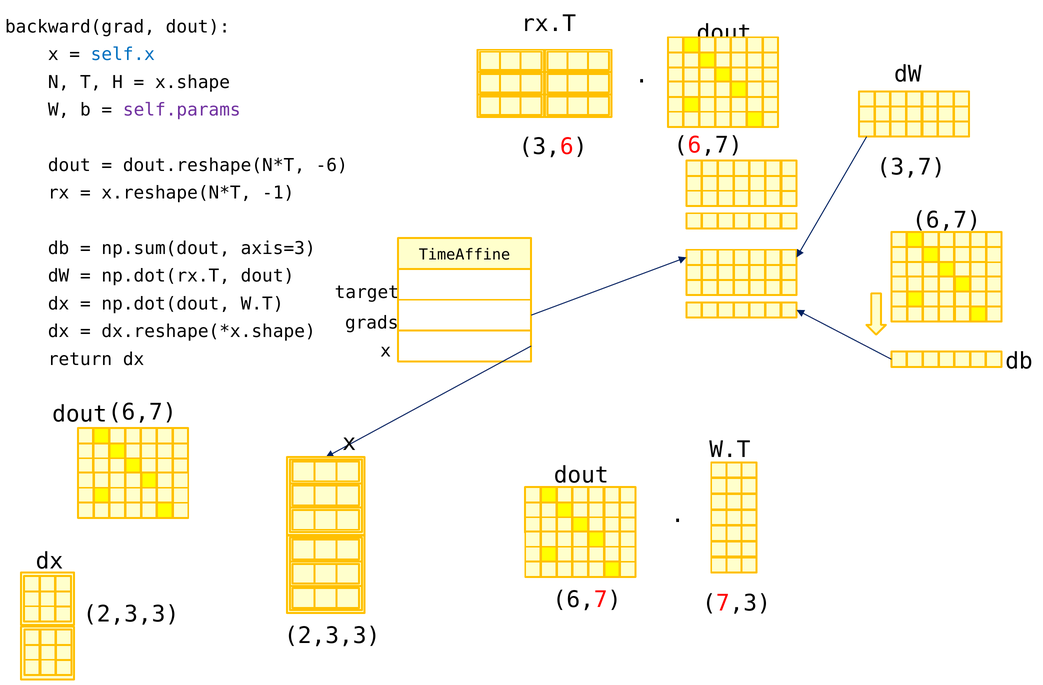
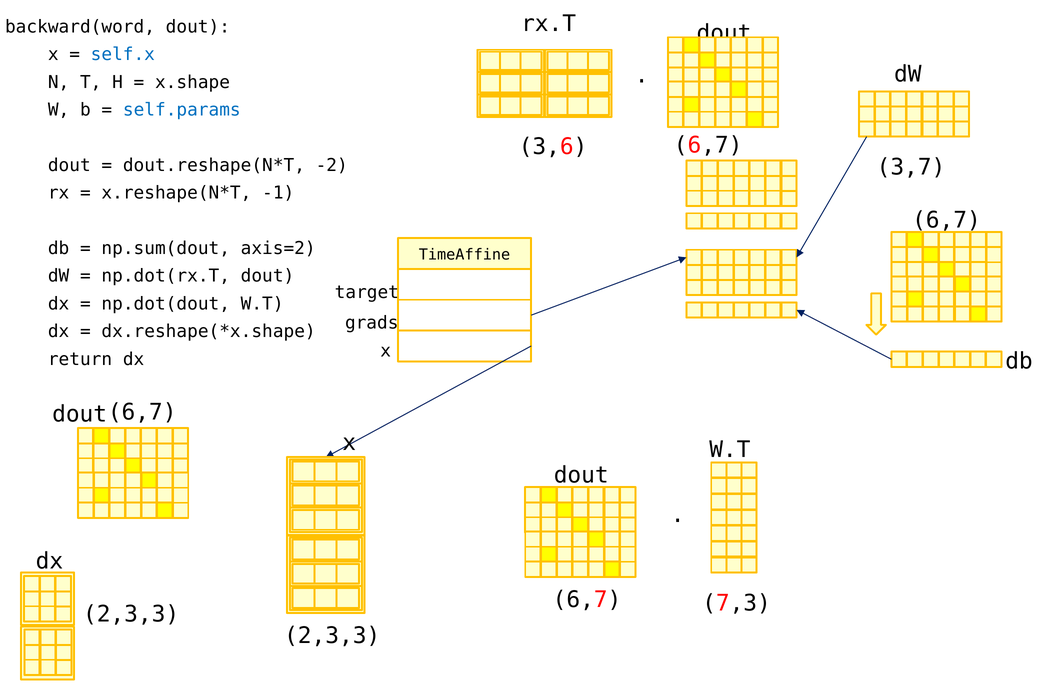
backward(grad: backward(grad -> backward(word (80, 27)
self.params colour: purple -> blue (182, 110)
-6: -6 -> -2 (332, 165)
axis=3: axis=3 -> axis=2 (278, 248)
